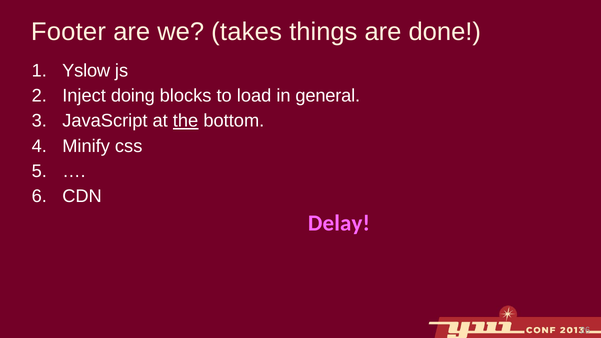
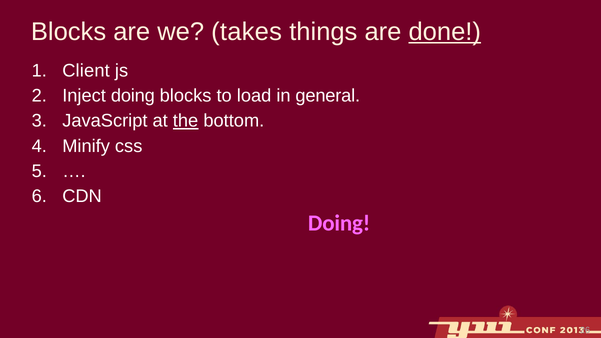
Footer: Footer -> Blocks (69, 32)
done underline: none -> present (445, 32)
Yslow: Yslow -> Client (86, 71)
Delay: Delay -> Doing (339, 223)
